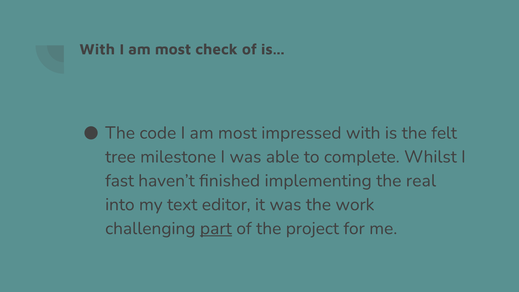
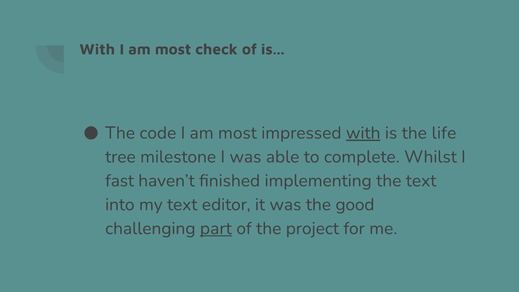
with underline: none -> present (363, 133)
felt: felt -> life (444, 133)
the real: real -> text (421, 181)
work: work -> good (355, 204)
